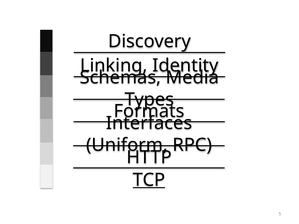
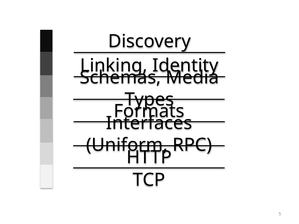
TCP underline: present -> none (149, 180)
